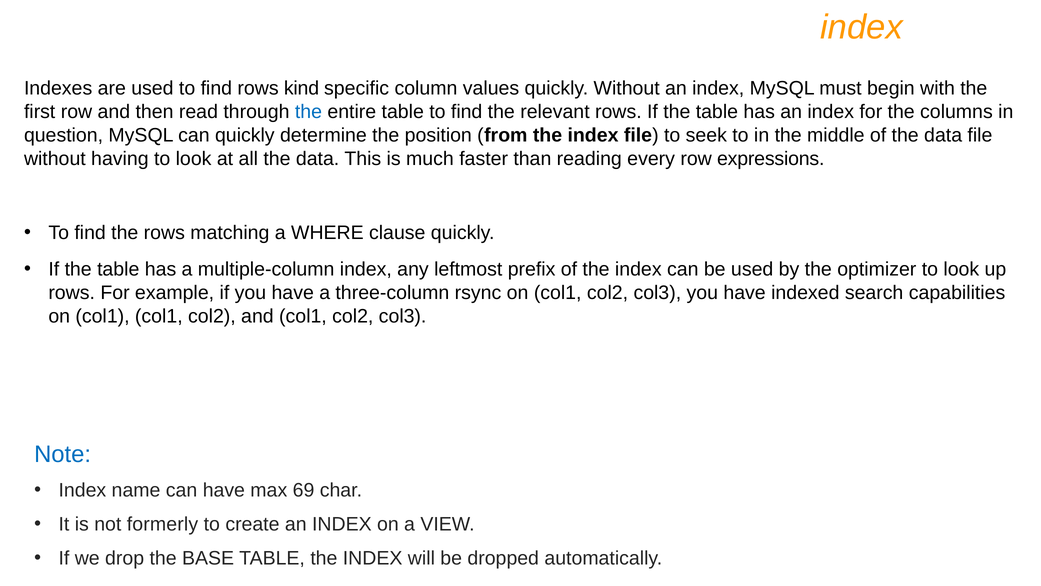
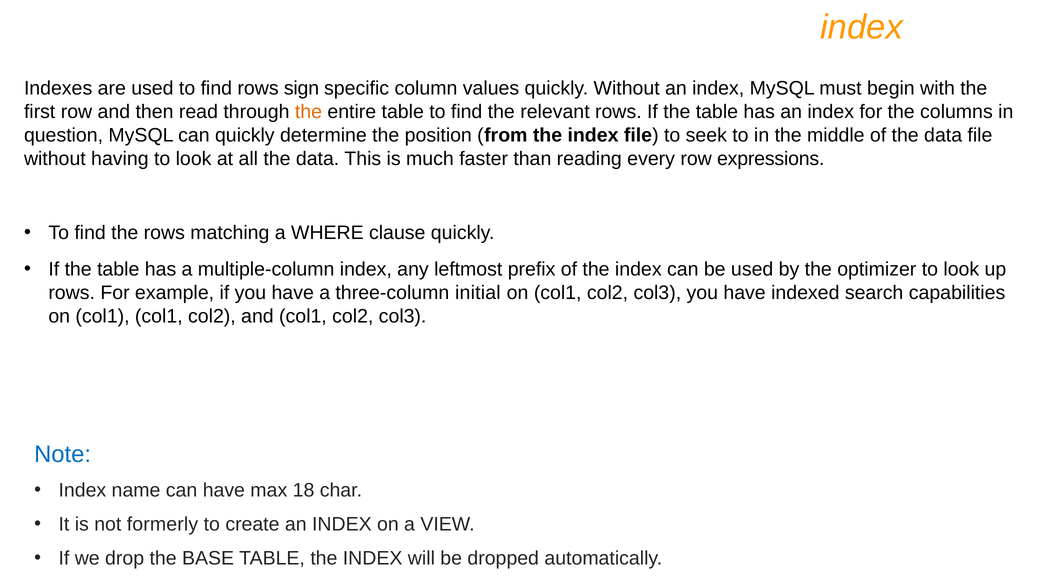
kind: kind -> sign (302, 88)
the colour: blue -> orange (308, 112)
rsync: rsync -> initial (478, 293)
69: 69 -> 18 (304, 490)
